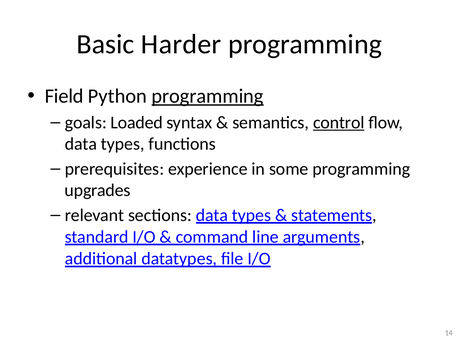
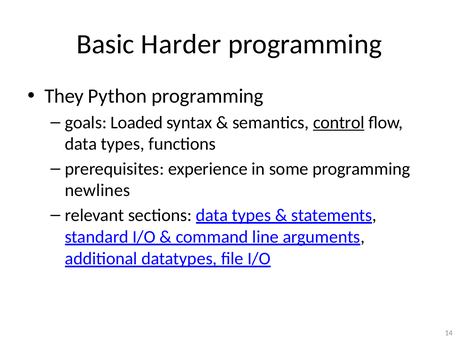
Field: Field -> They (64, 96)
programming underline: present -> none (208, 96)
upgrades: upgrades -> newlines (97, 190)
